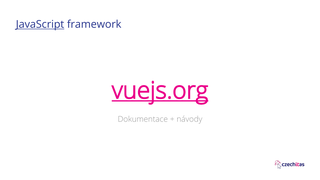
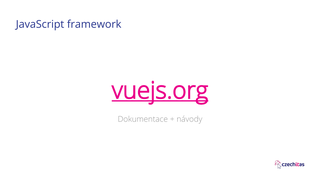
JavaScript underline: present -> none (40, 24)
